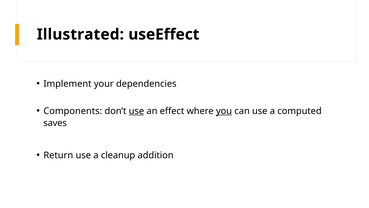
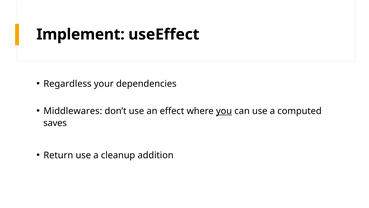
Illustrated: Illustrated -> Implement (81, 34)
Implement: Implement -> Regardless (67, 84)
Components: Components -> Middlewares (73, 111)
use underline: present -> none (136, 111)
